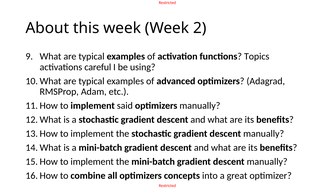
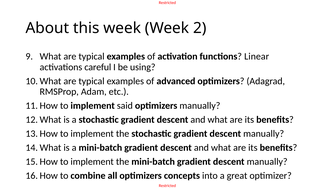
Topics: Topics -> Linear (257, 57)
